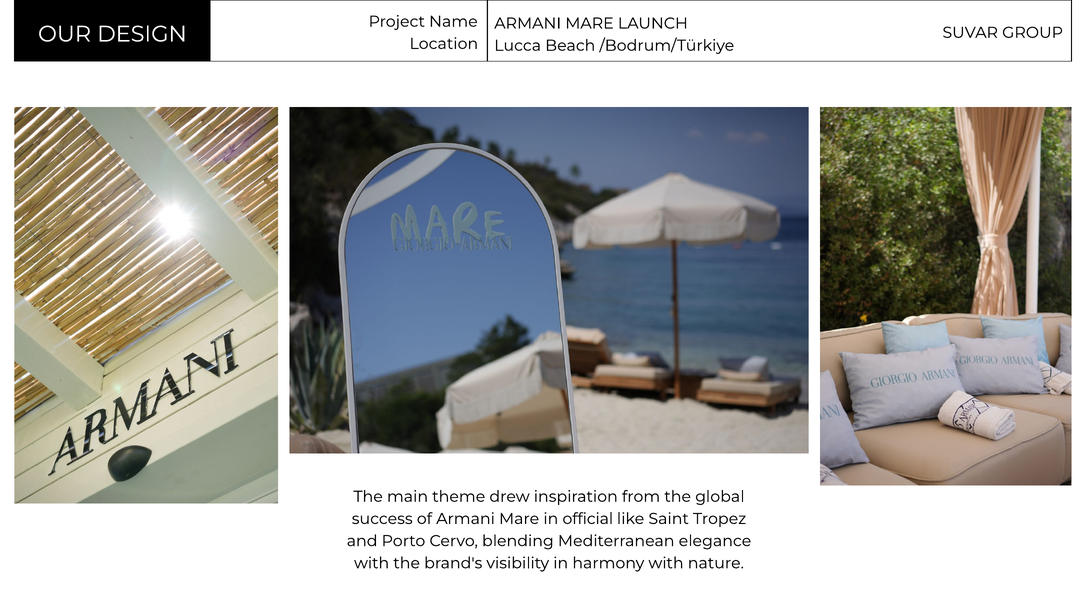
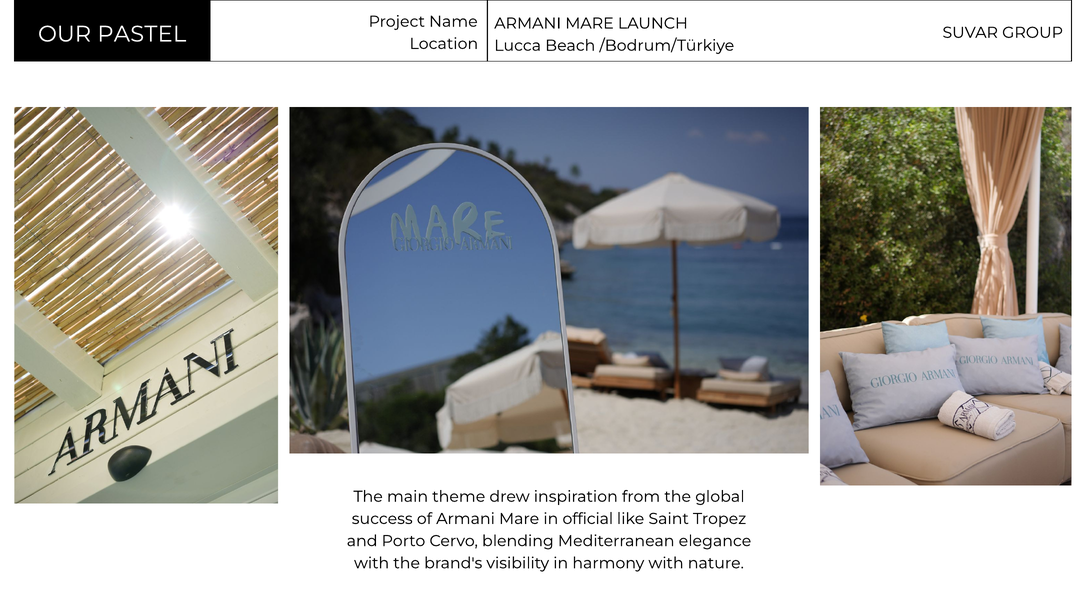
DESIGN: DESIGN -> PASTEL (142, 34)
